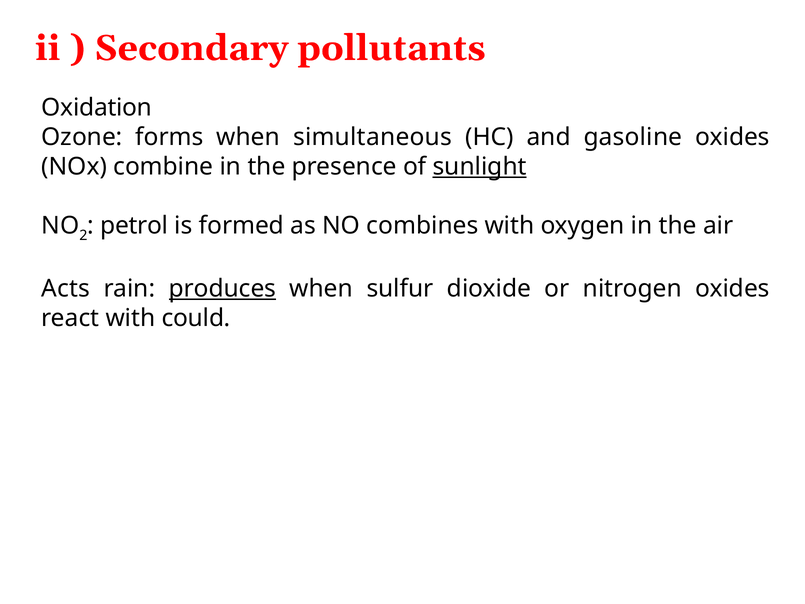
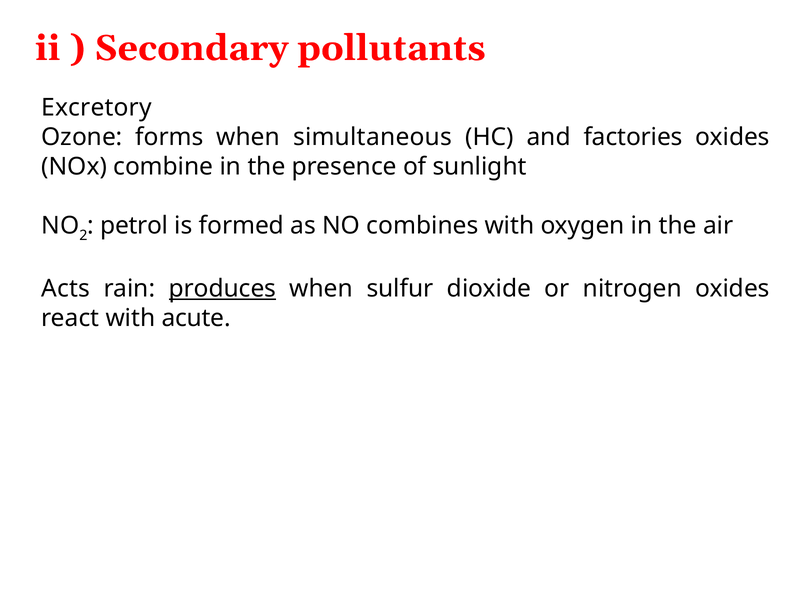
Oxidation: Oxidation -> Excretory (97, 108)
gasoline: gasoline -> factories (633, 137)
sunlight underline: present -> none (480, 167)
could: could -> acute (196, 318)
